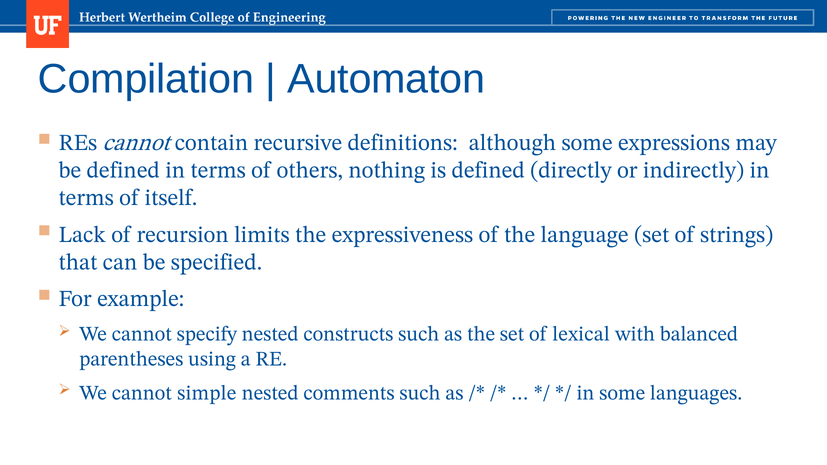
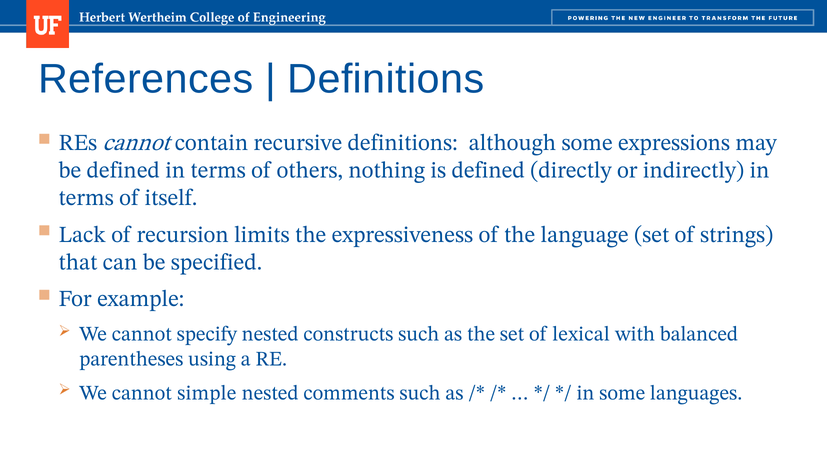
Compilation: Compilation -> References (146, 79)
Automaton: Automaton -> Definitions (386, 79)
